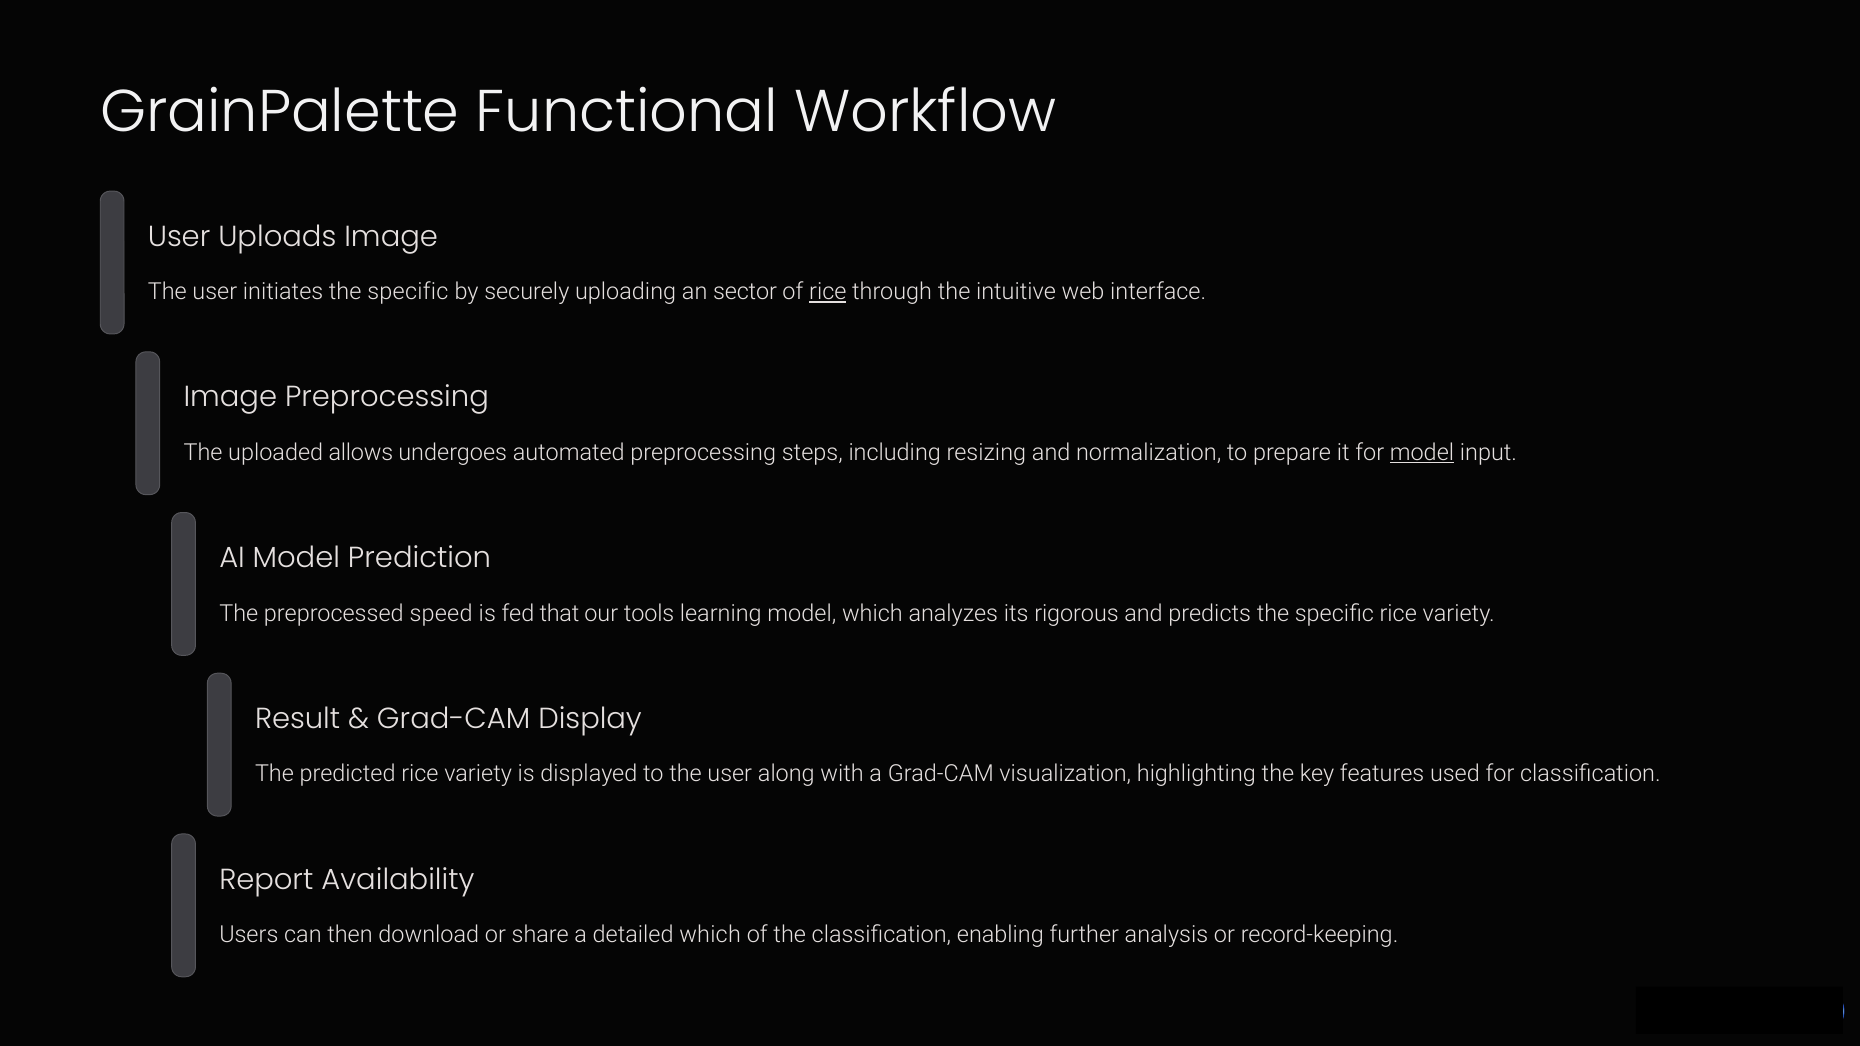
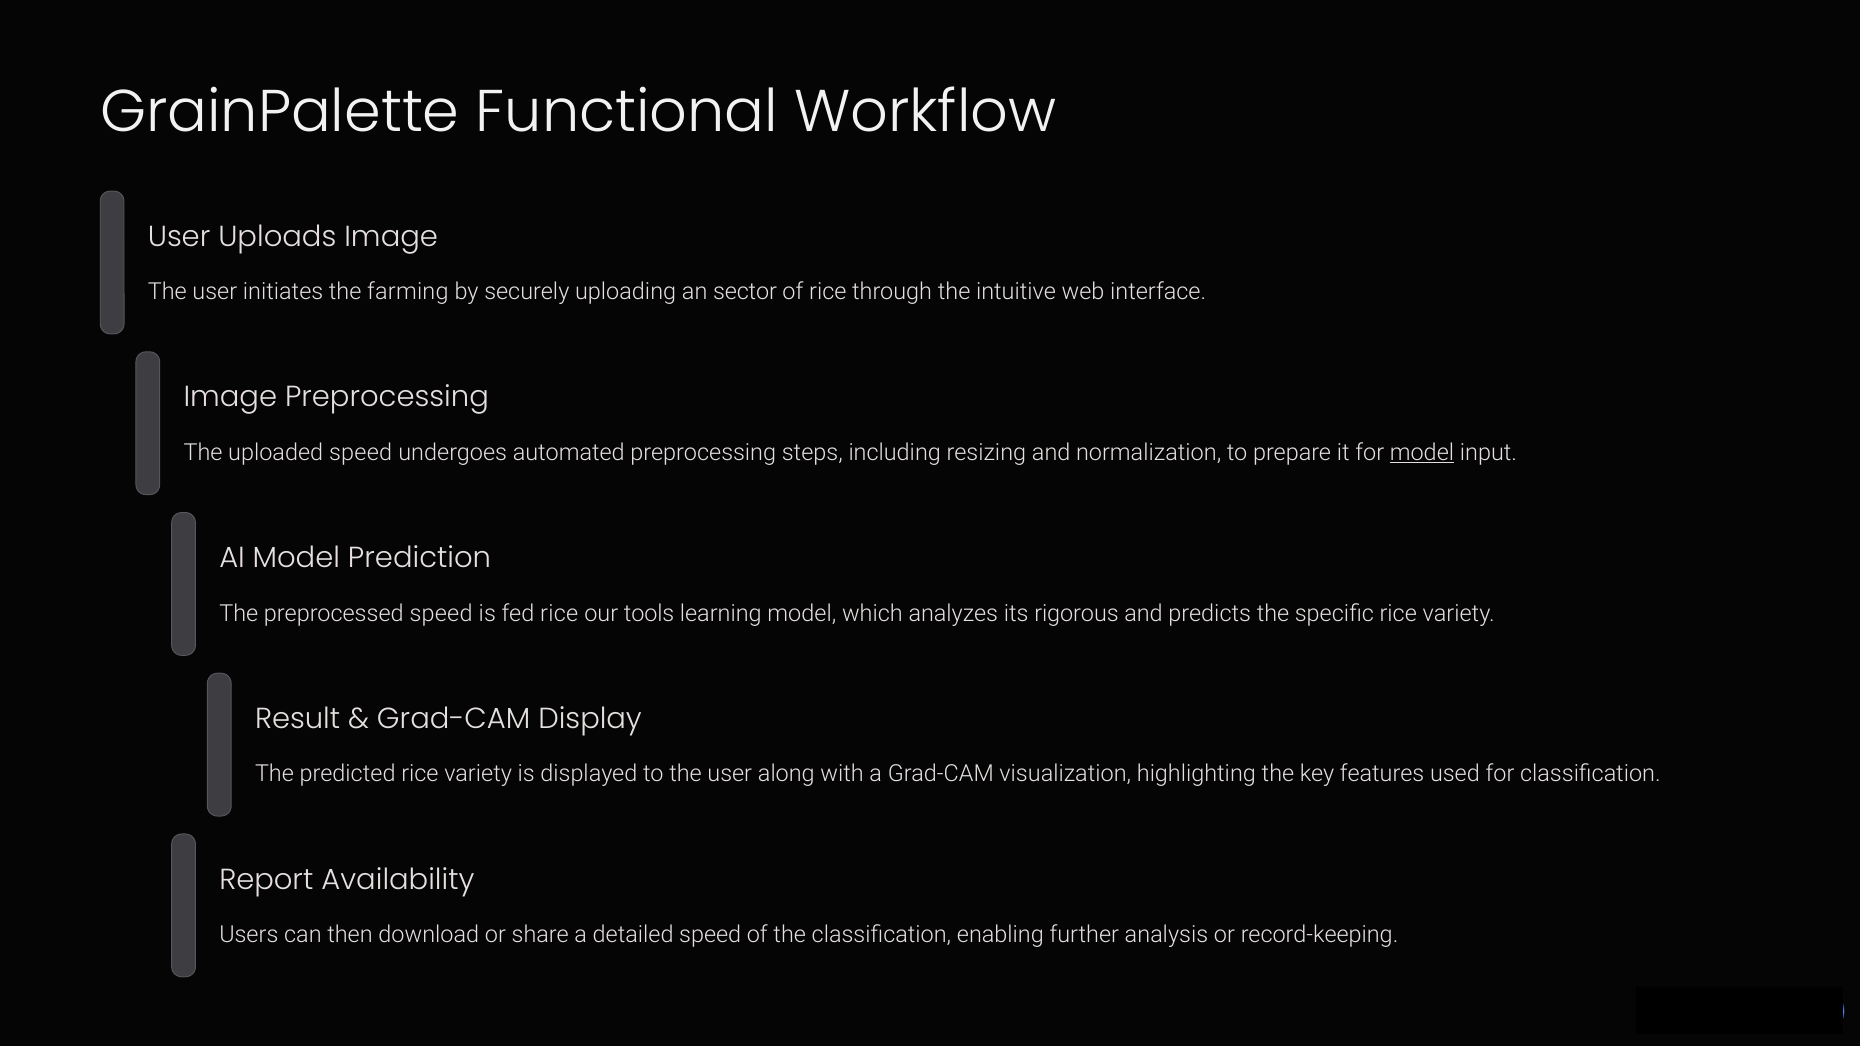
initiates the specific: specific -> farming (408, 292)
rice underline: present -> none (828, 292)
uploaded allows: allows -> speed (361, 453)
fed that: that -> rice (559, 614)
detailed which: which -> speed (710, 935)
